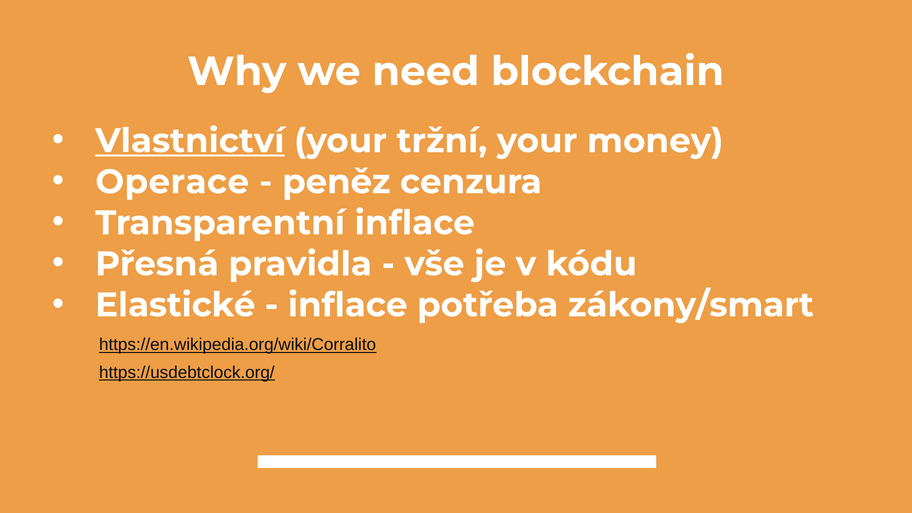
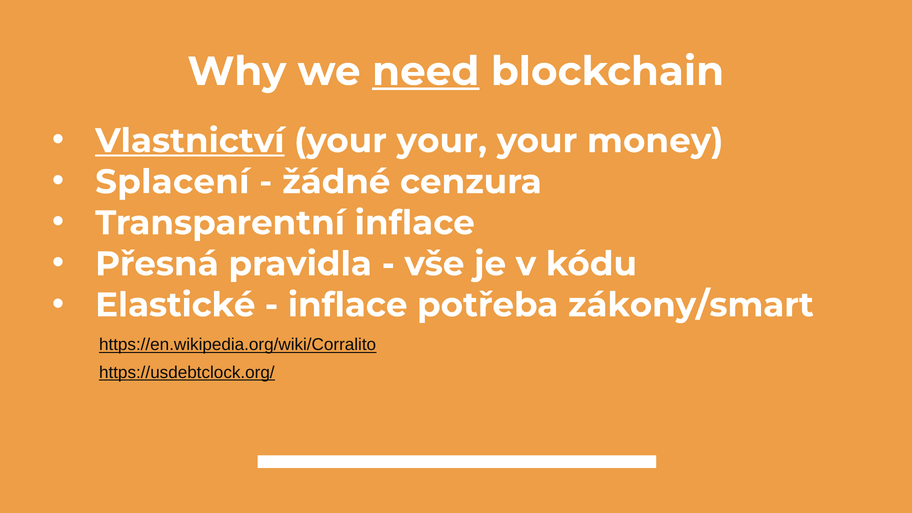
need underline: none -> present (426, 72)
tržní: tržní -> your (442, 141)
Operace: Operace -> Splacení (172, 182)
peněz: peněz -> žádné (336, 182)
